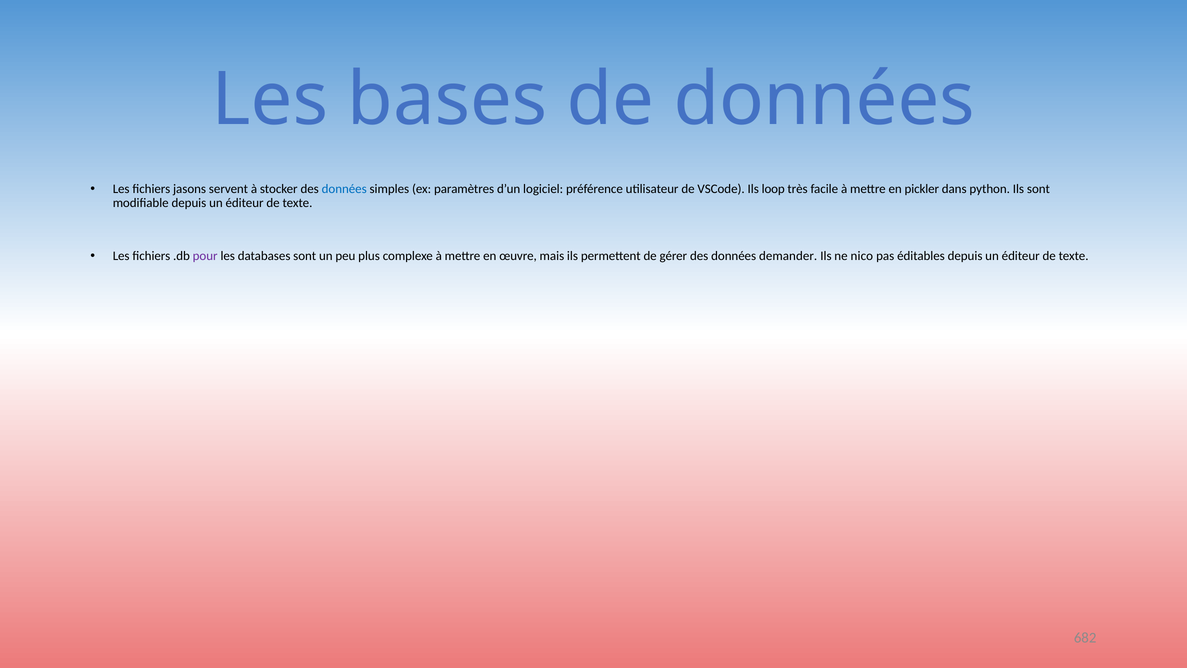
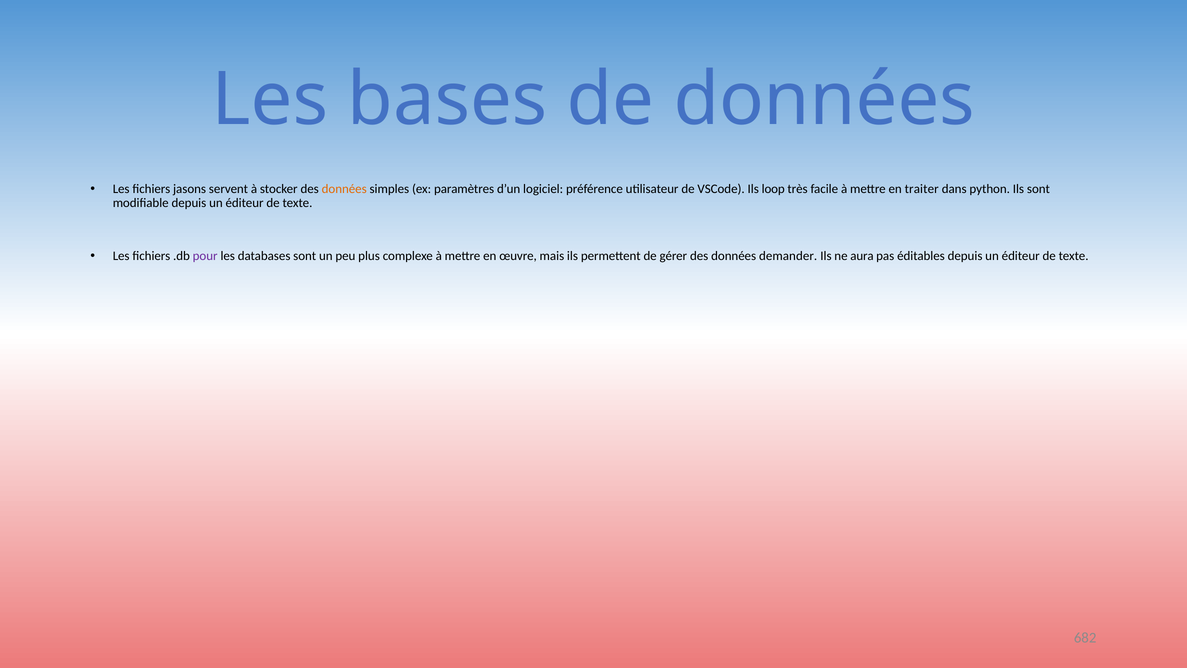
données colour: blue -> orange (344, 189)
pickler: pickler -> traiter (922, 189)
nico: nico -> aura (862, 256)
